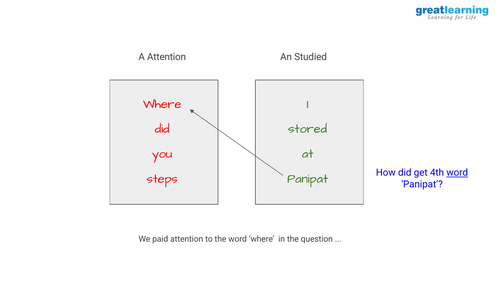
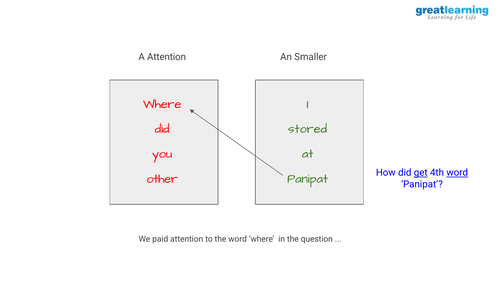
Studied: Studied -> Smaller (311, 57)
get underline: none -> present (421, 173)
steps: steps -> other (162, 179)
